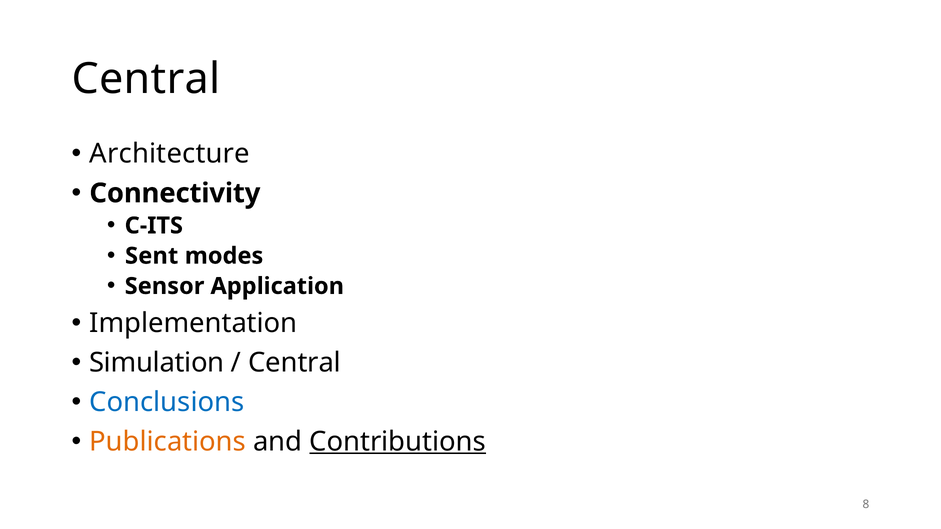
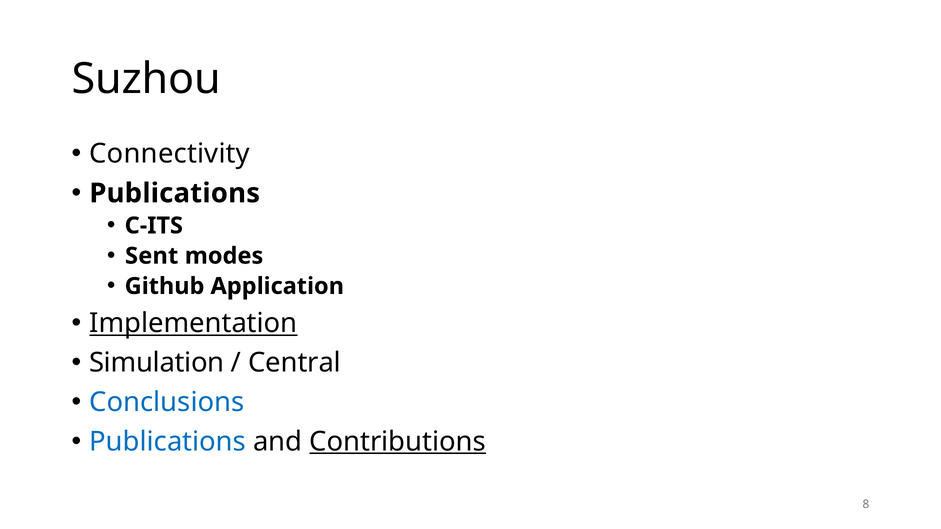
Central: Central -> Suzhou (146, 79)
Architecture: Architecture -> Connectivity (170, 154)
Connectivity: Connectivity -> Publications (175, 193)
Sensor: Sensor -> Github (165, 286)
Implementation underline: none -> present (193, 324)
Publications colour: orange -> blue (168, 442)
